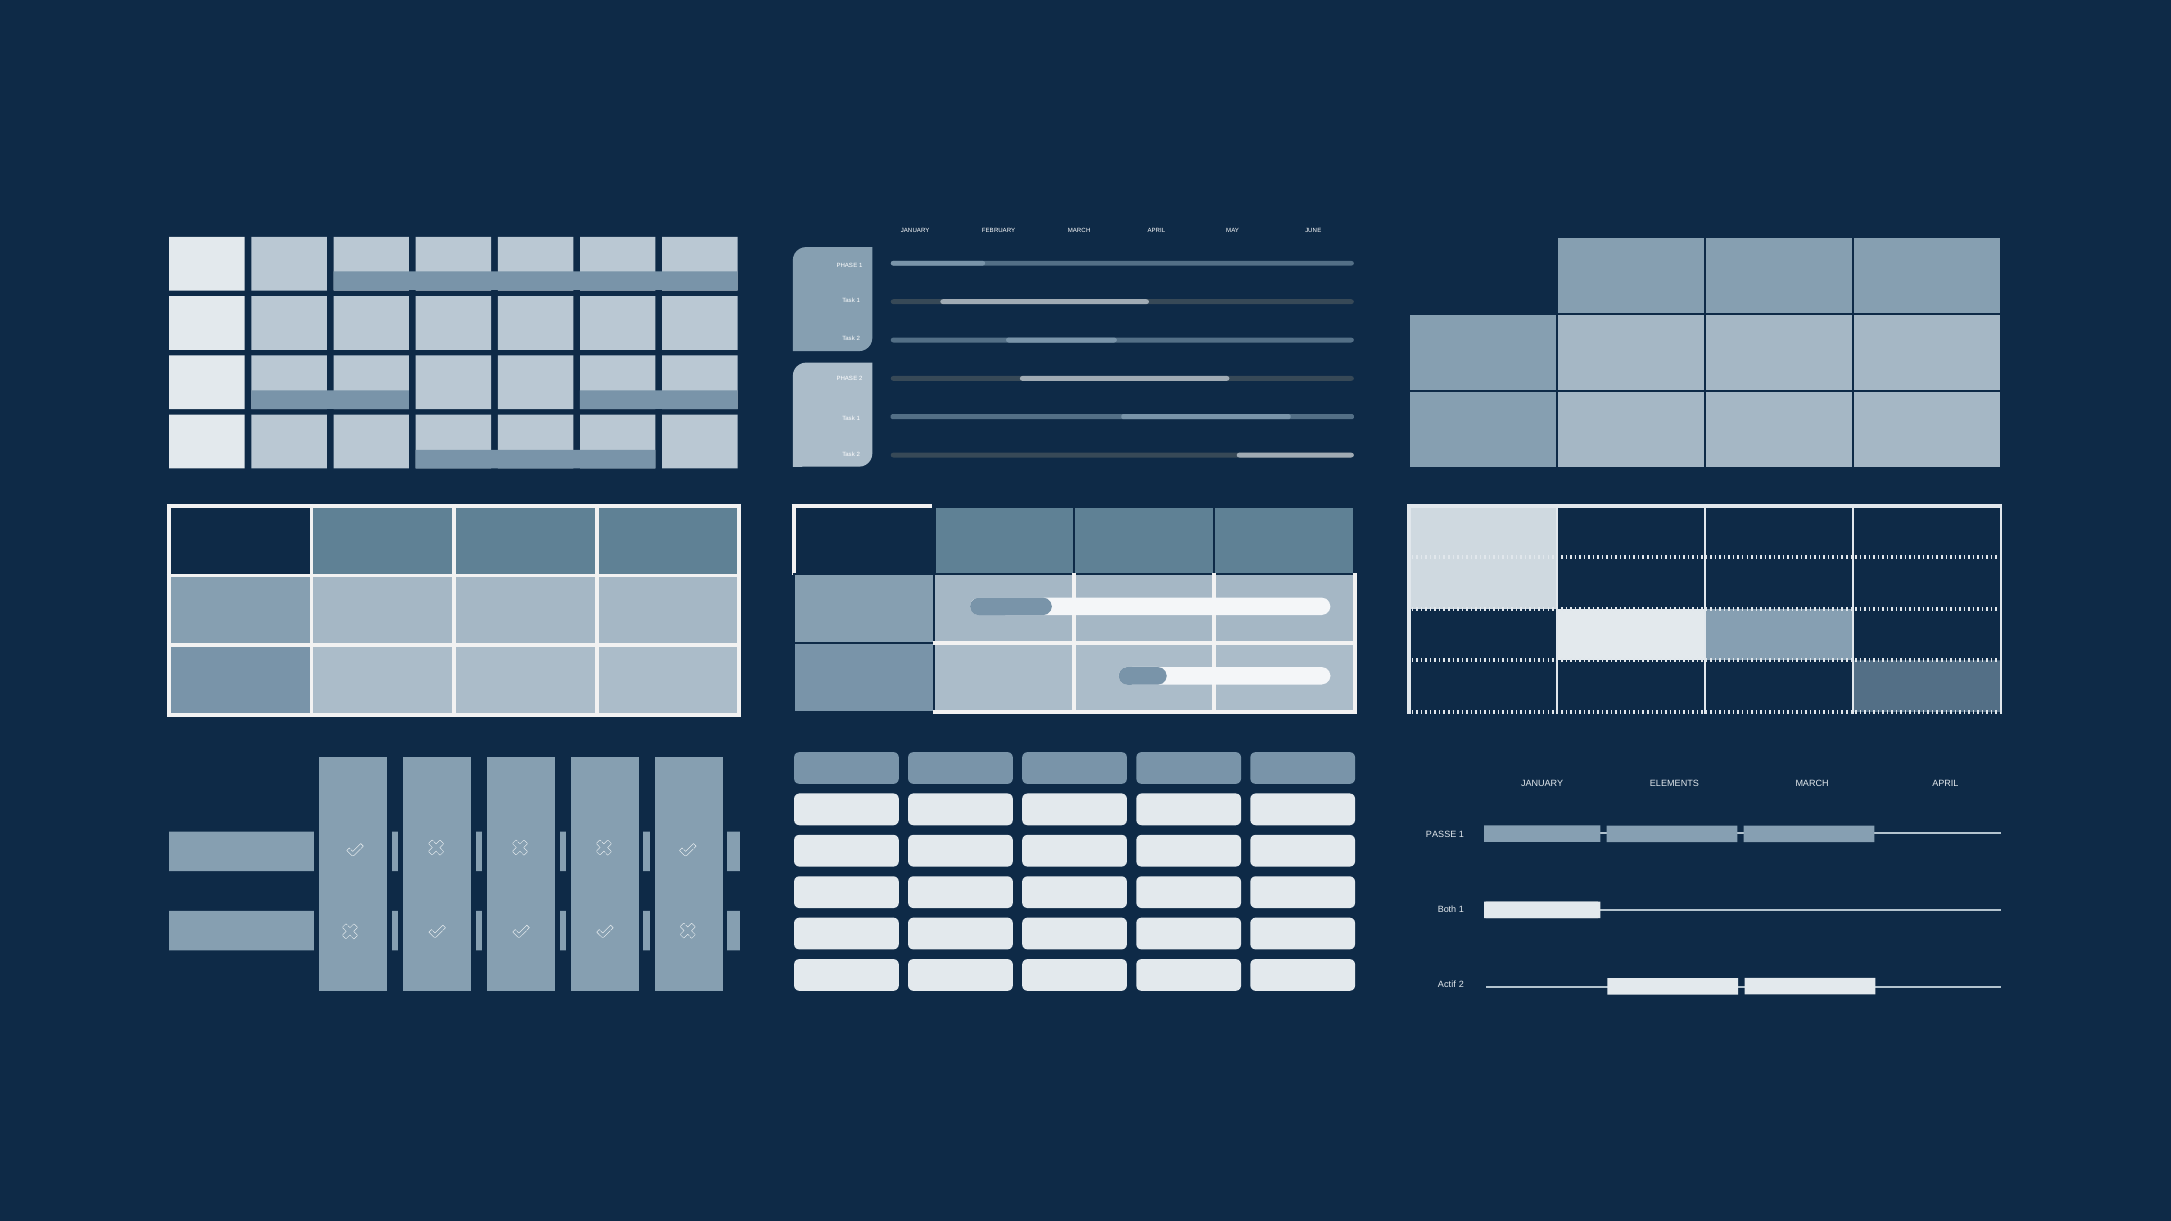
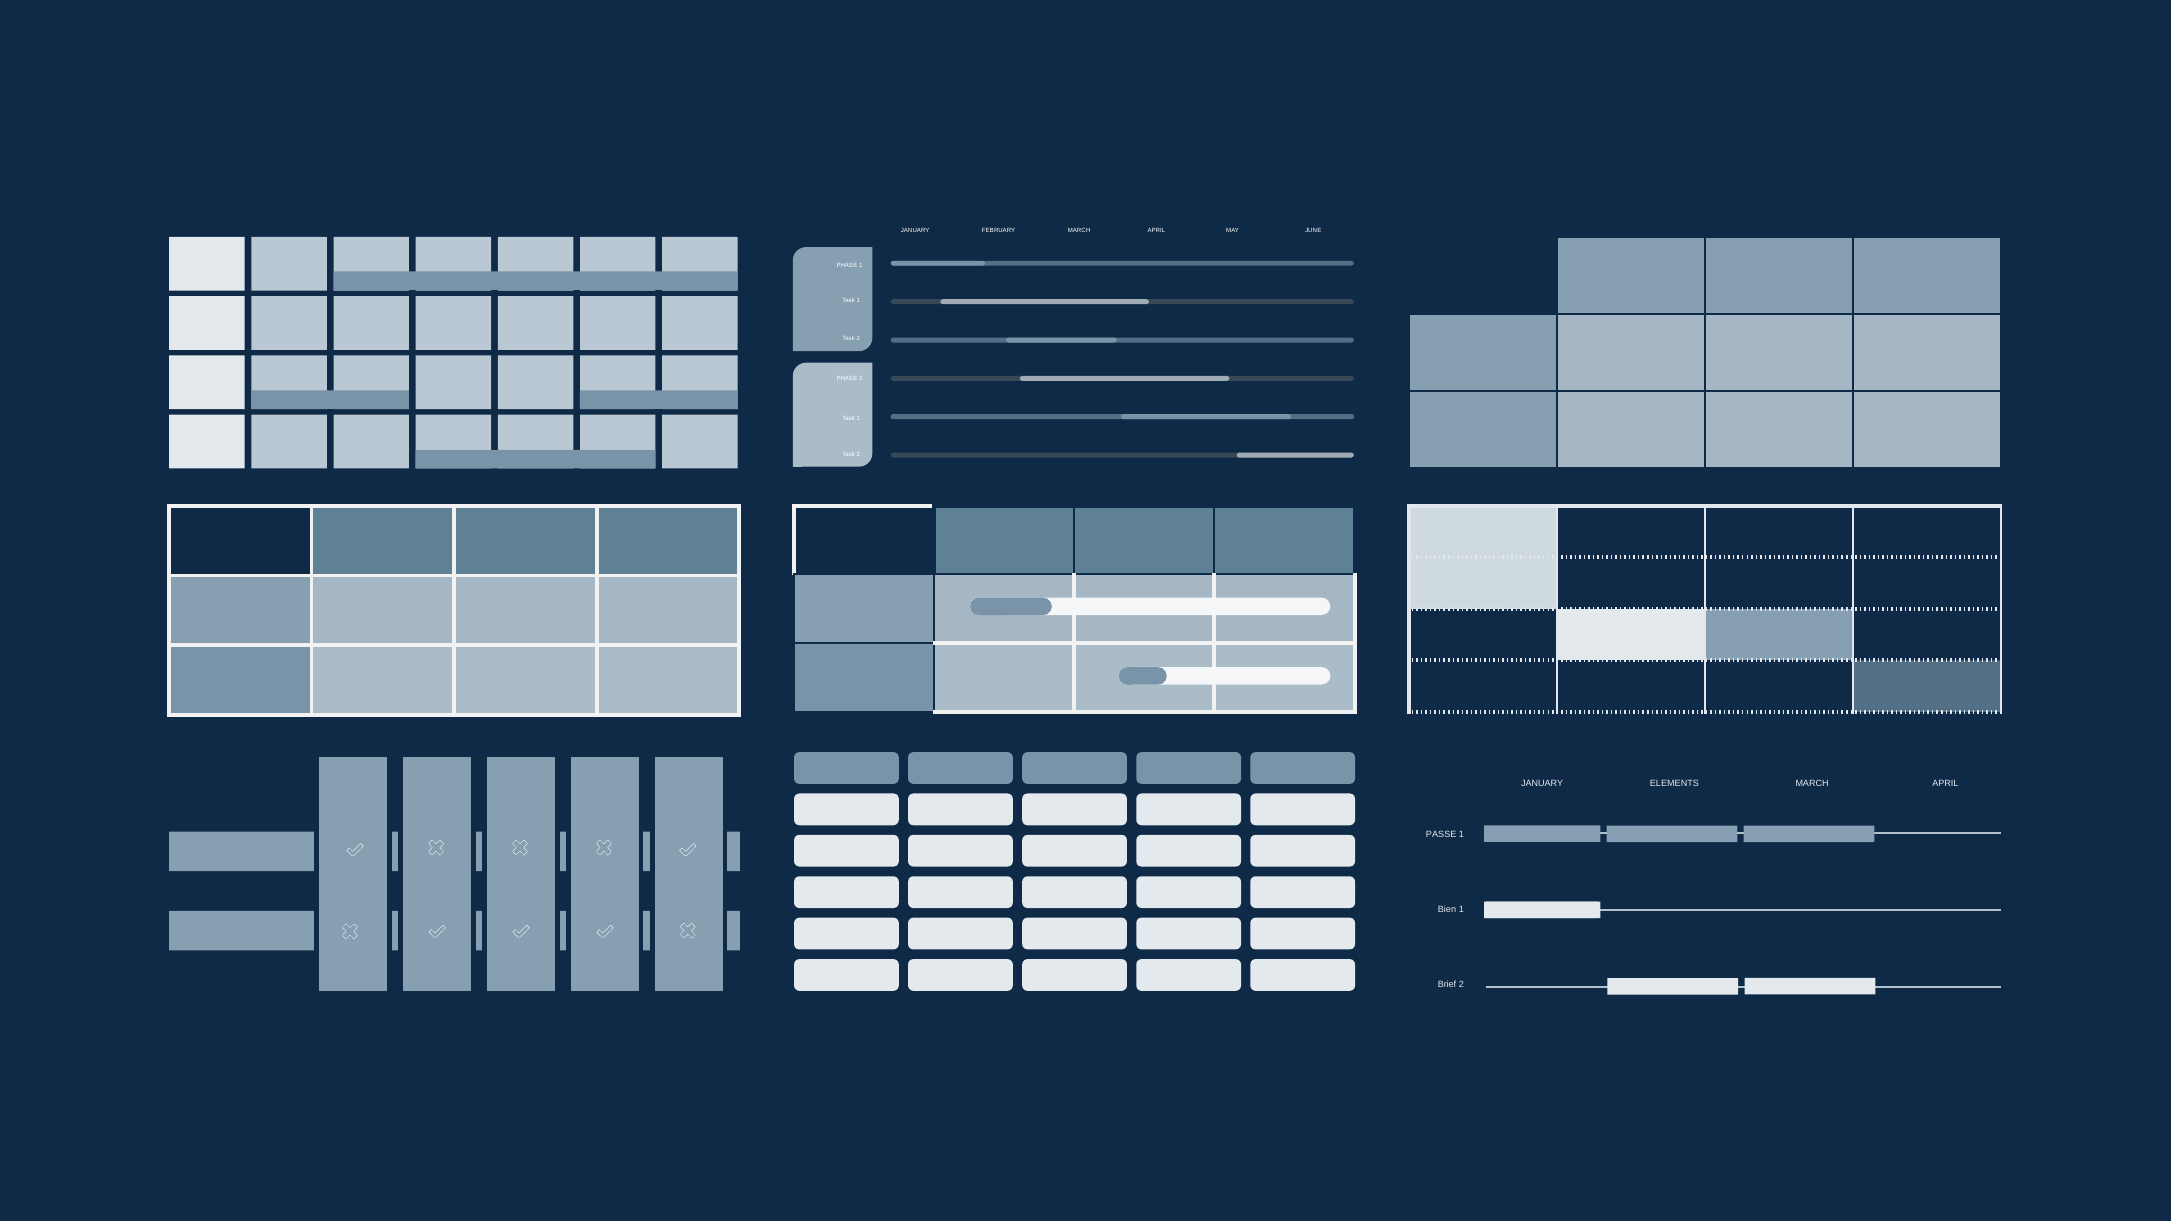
Both: Both -> Bien (1447, 909)
Actif: Actif -> Brief (1447, 984)
